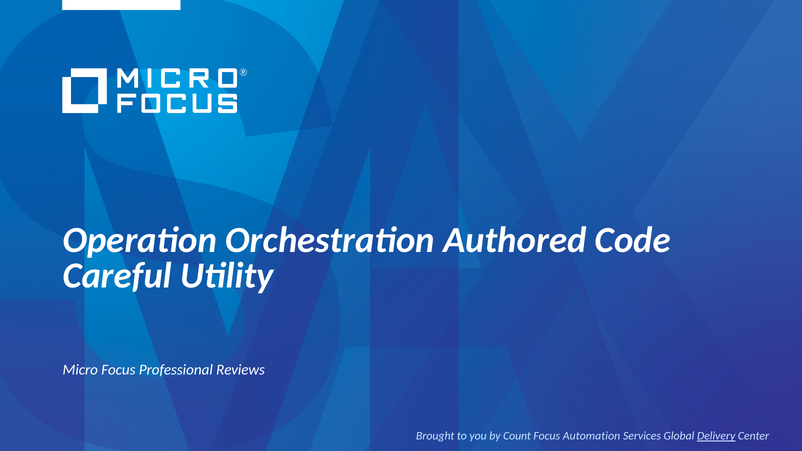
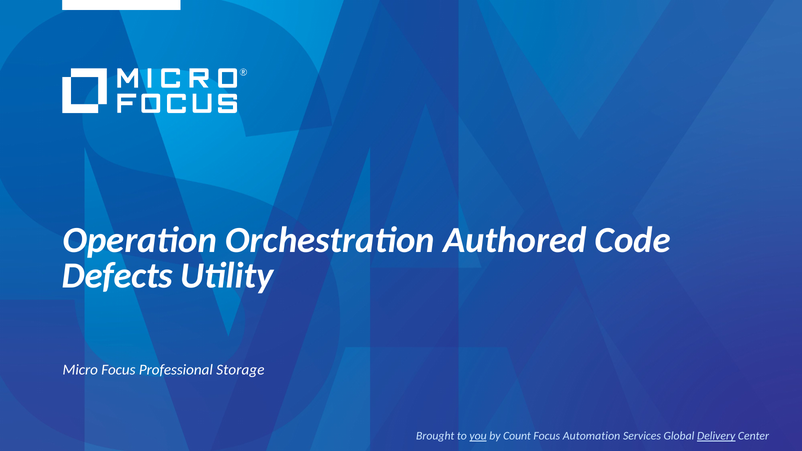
Careful: Careful -> Defects (117, 275)
Reviews: Reviews -> Storage (240, 370)
you underline: none -> present (478, 436)
